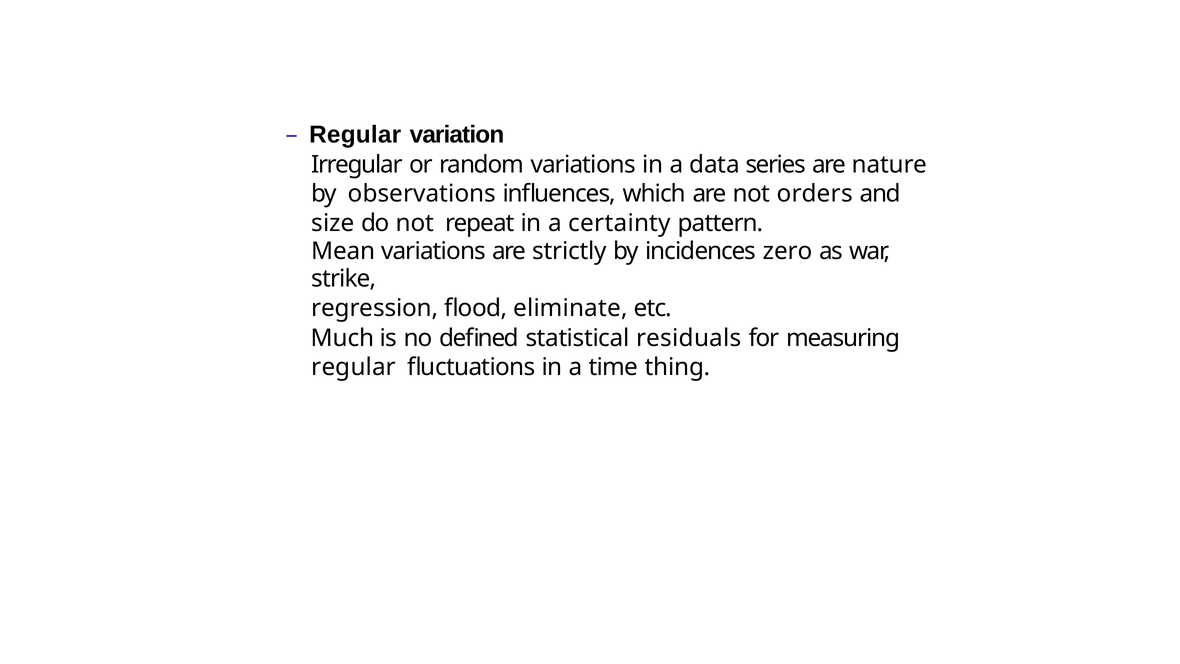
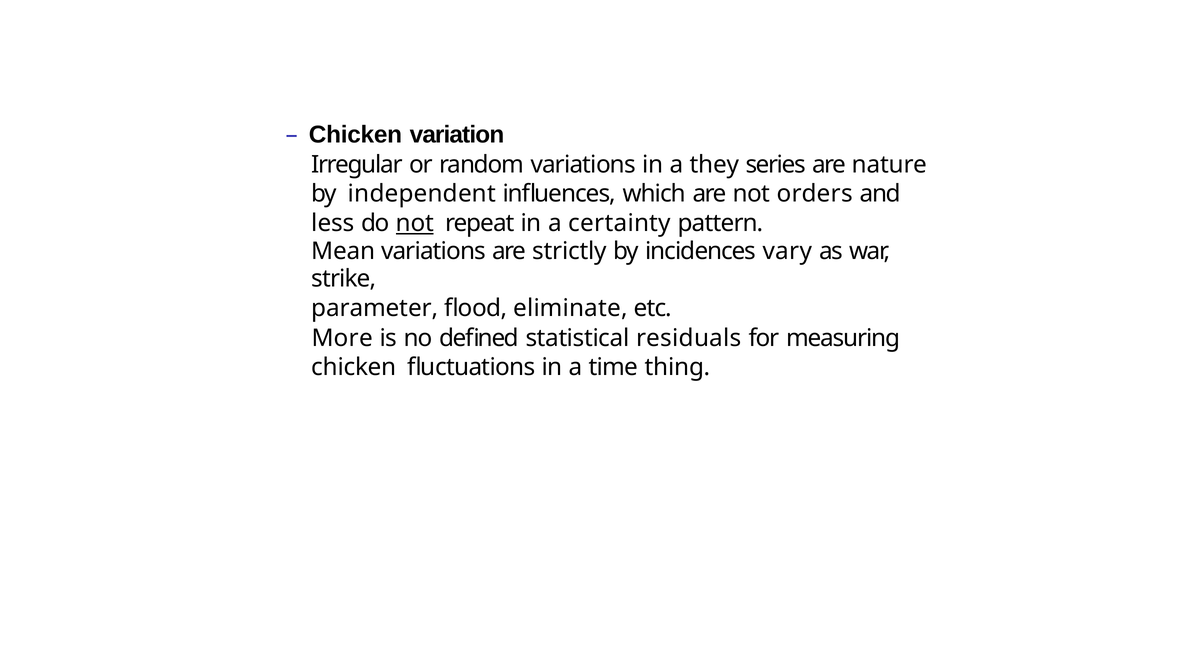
Regular: Regular -> Chicken (355, 135)
data: data -> they (714, 165)
observations: observations -> independent (422, 194)
size: size -> less (333, 223)
not underline: none -> present (415, 223)
zero: zero -> vary (787, 251)
regression: regression -> parameter (375, 308)
Much: Much -> More (342, 338)
regular: regular -> chicken (354, 367)
